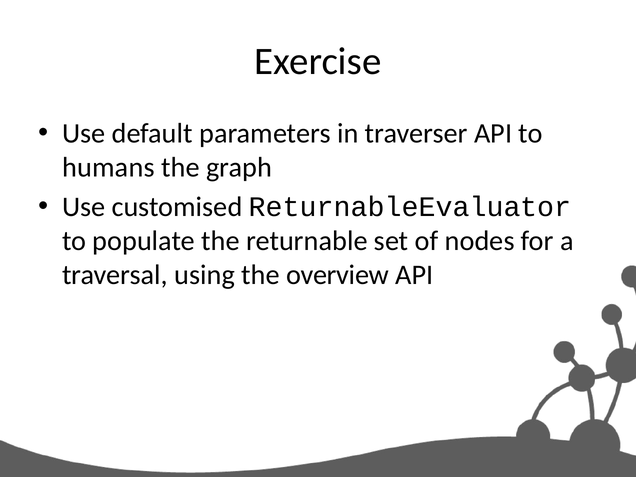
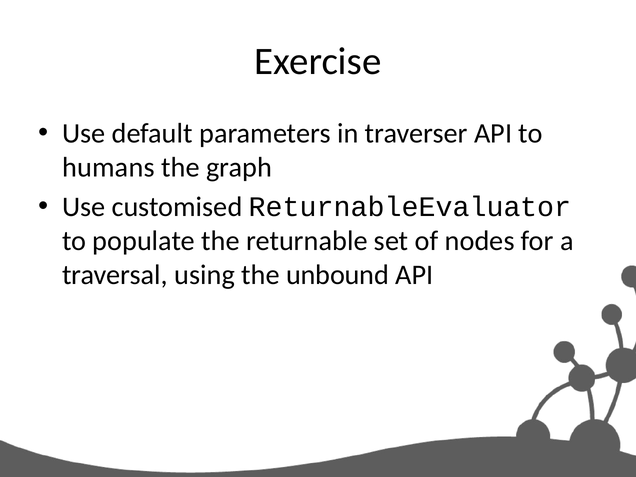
overview: overview -> unbound (338, 275)
